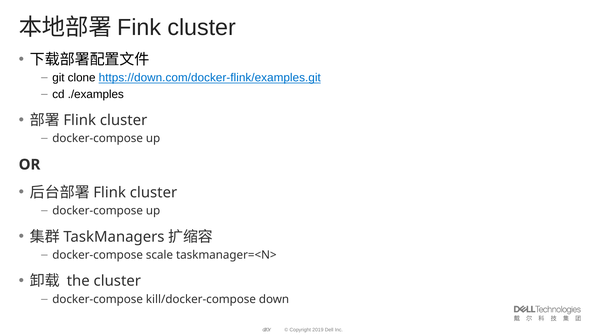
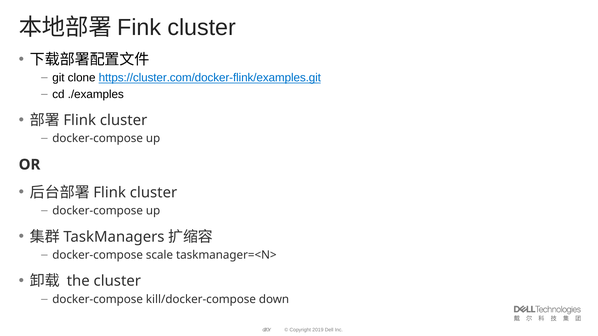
https://down.com/docker-flink/examples.git: https://down.com/docker-flink/examples.git -> https://cluster.com/docker-flink/examples.git (210, 78)
